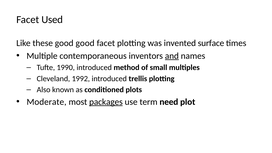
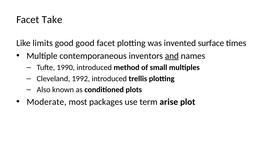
Used: Used -> Take (52, 20)
these: these -> limits (43, 43)
packages underline: present -> none (106, 102)
need: need -> arise (169, 102)
